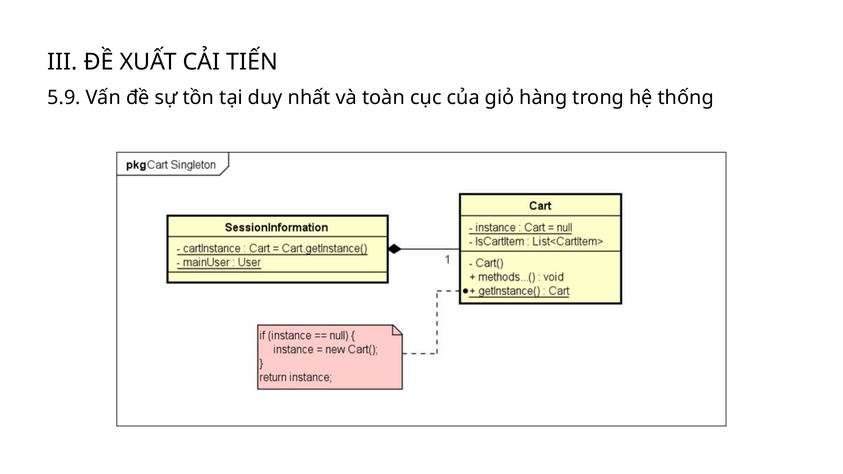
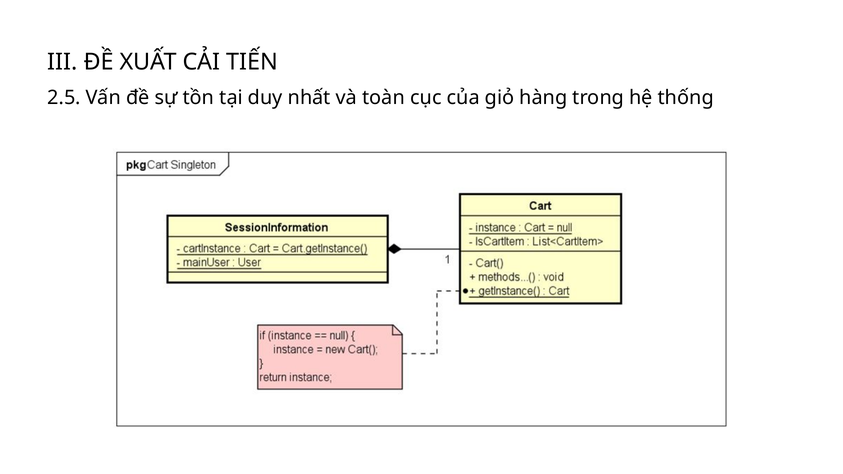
5.9: 5.9 -> 2.5 (64, 98)
